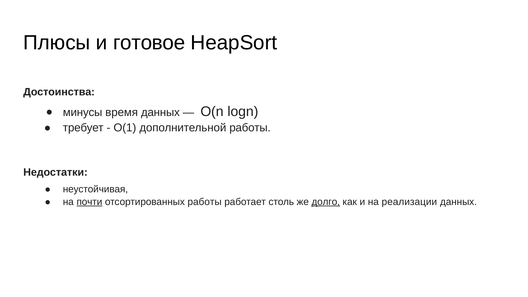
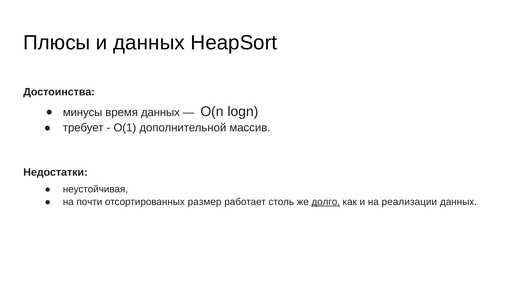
и готовое: готовое -> данных (149, 43)
дополнительной работы: работы -> массив (250, 128)
почти underline: present -> none (89, 202)
отсортированных работы: работы -> размер (205, 202)
